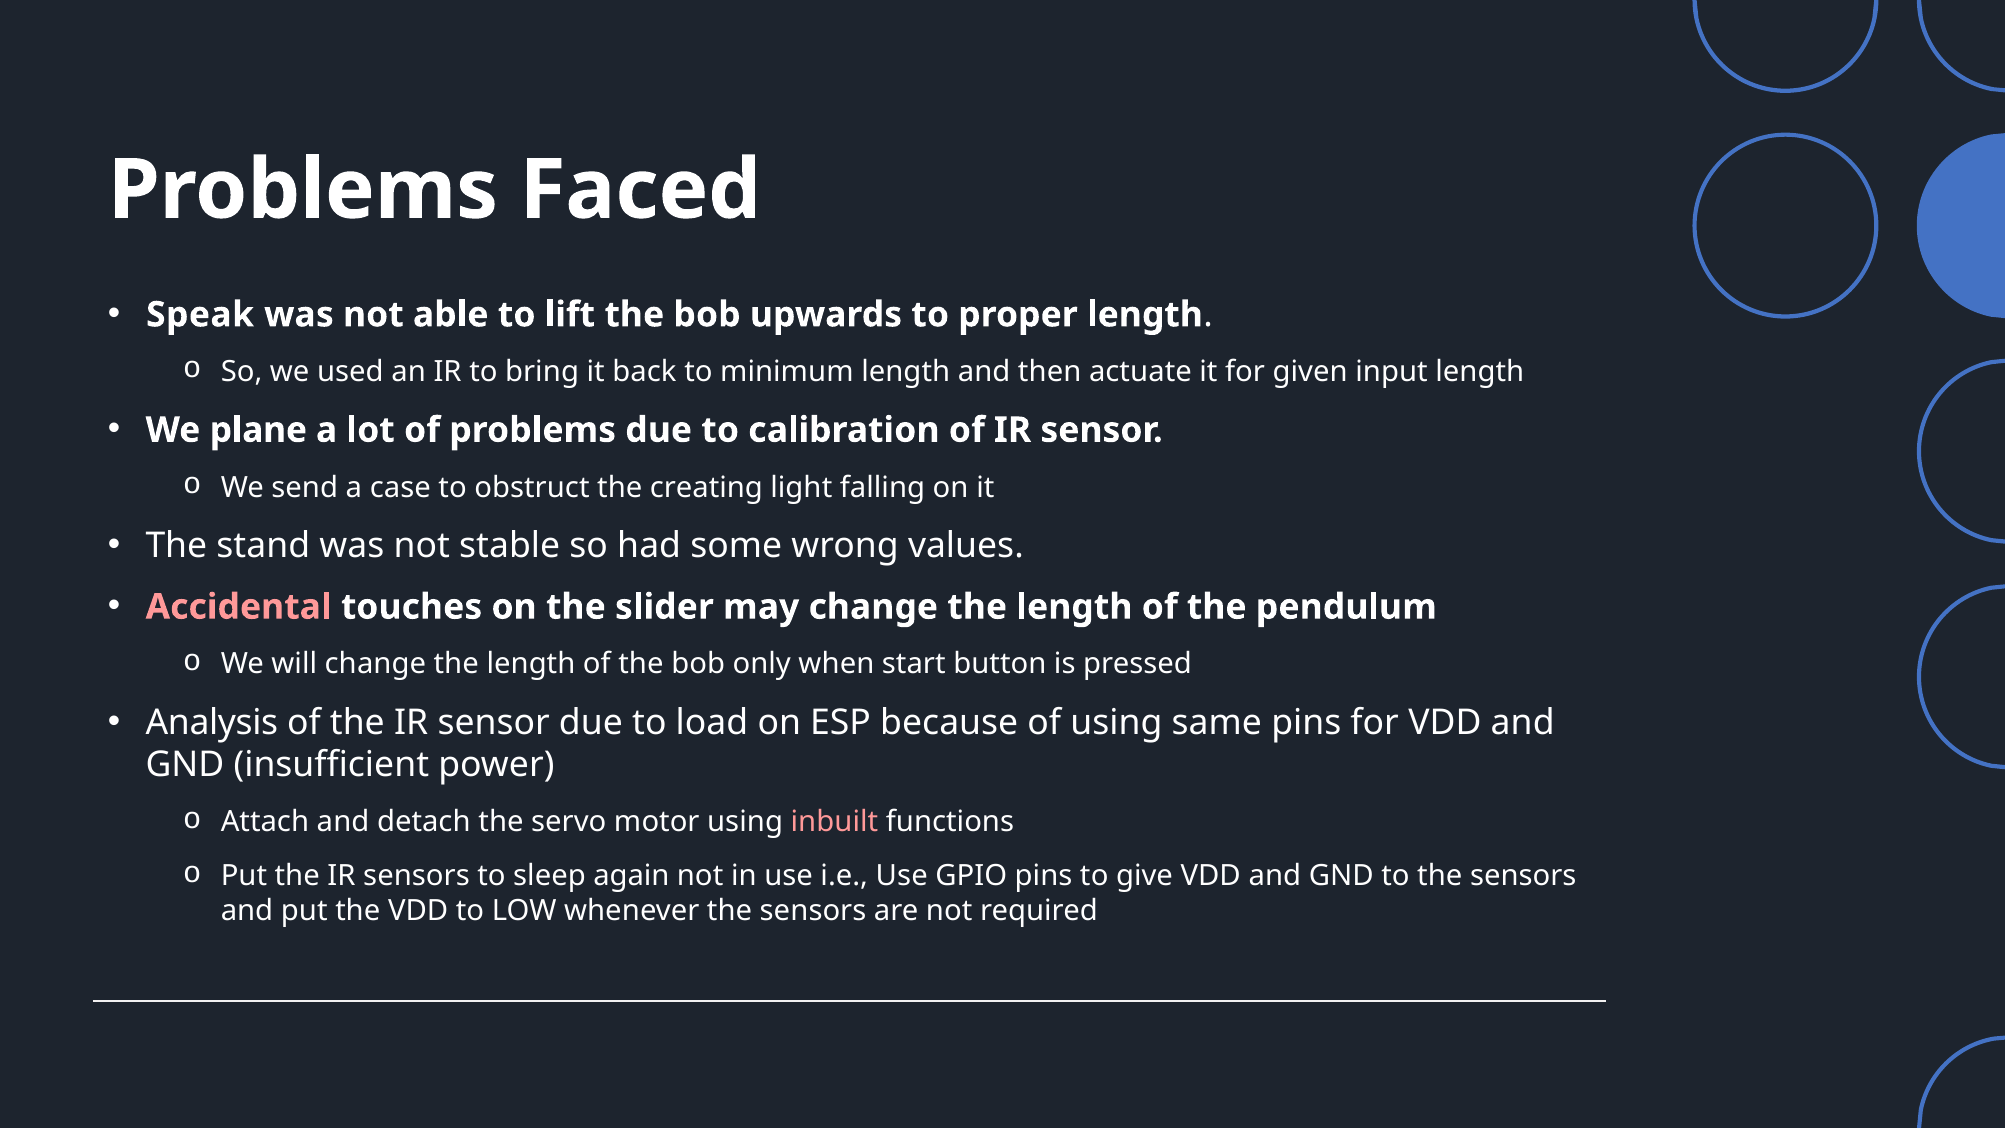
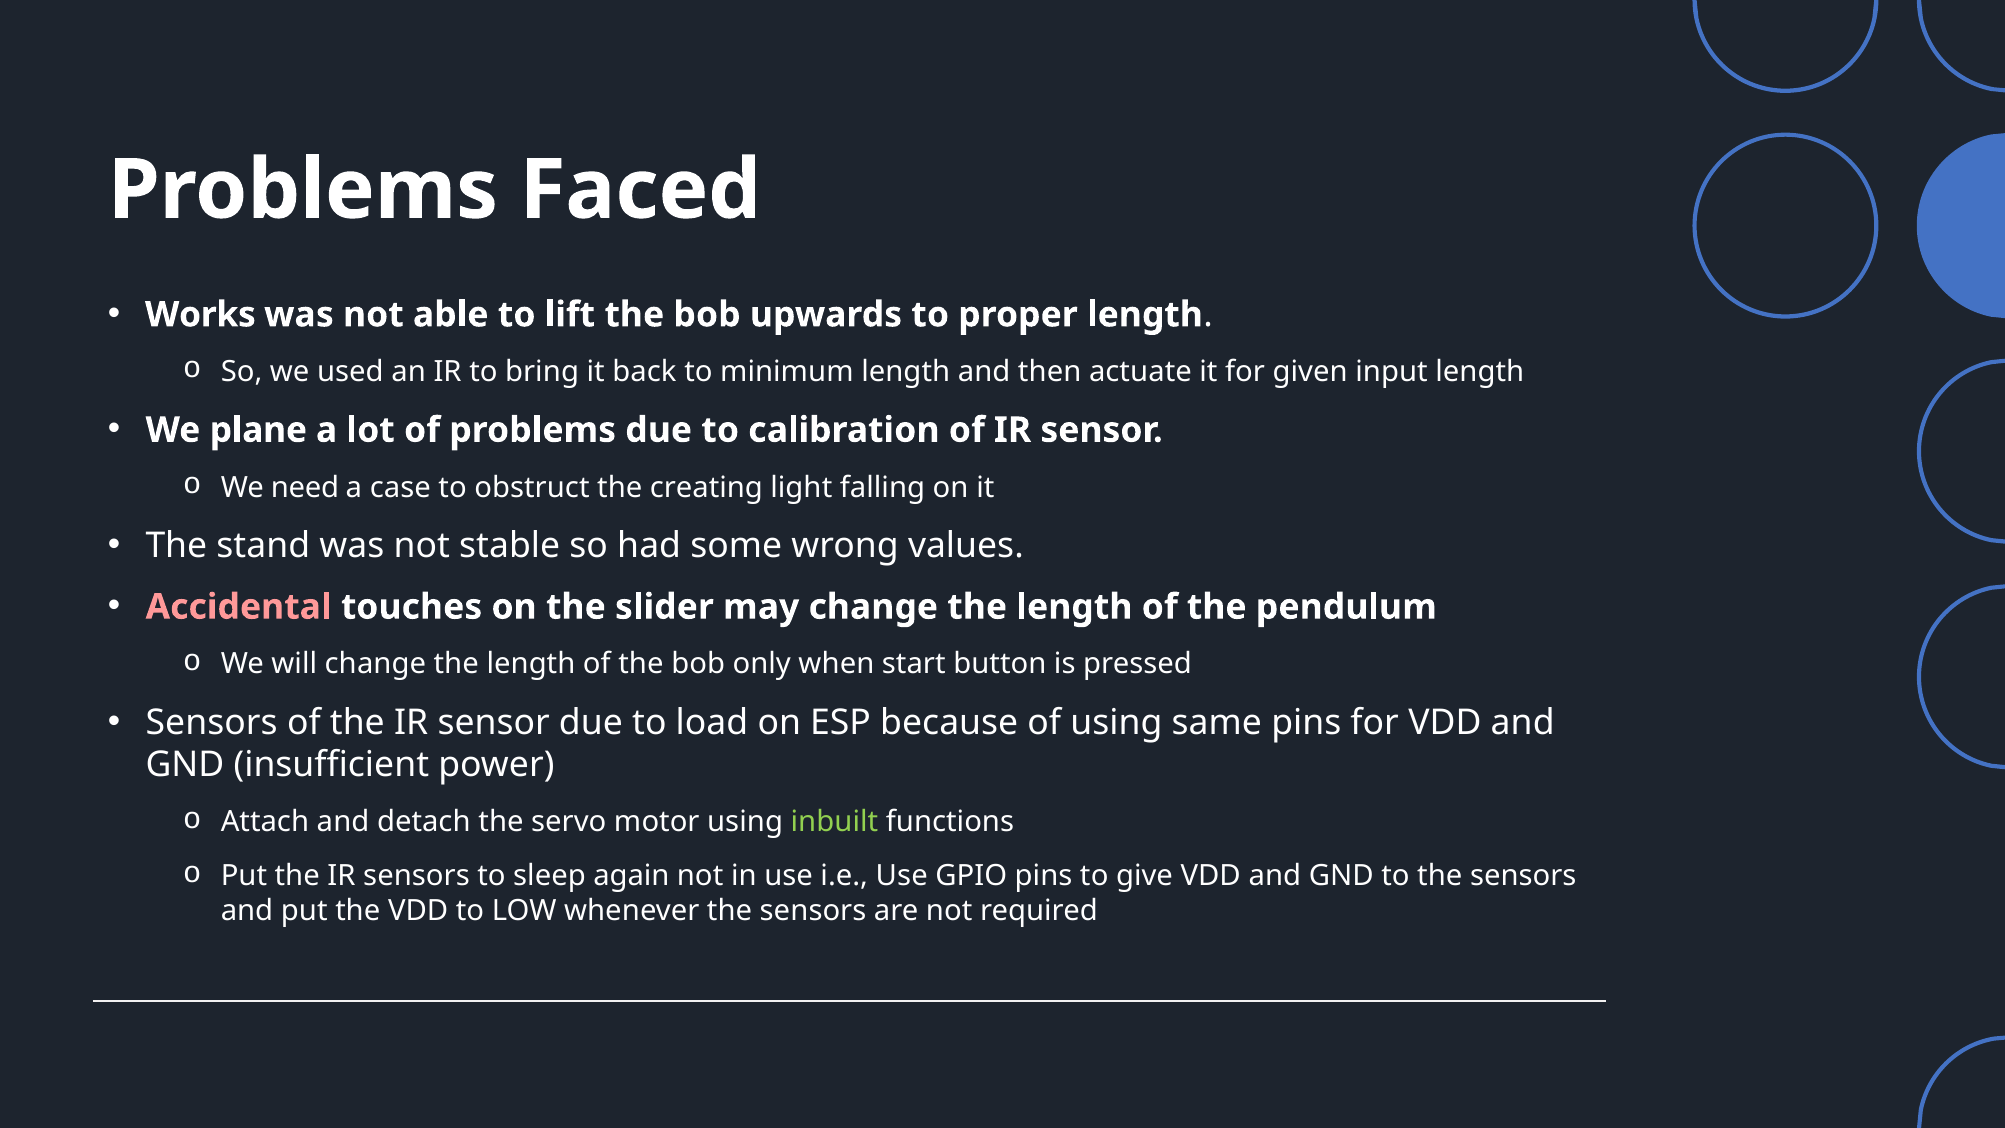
Speak: Speak -> Works (200, 315)
send: send -> need (305, 487)
Analysis: Analysis -> Sensors (212, 722)
inbuilt colour: pink -> light green (834, 822)
